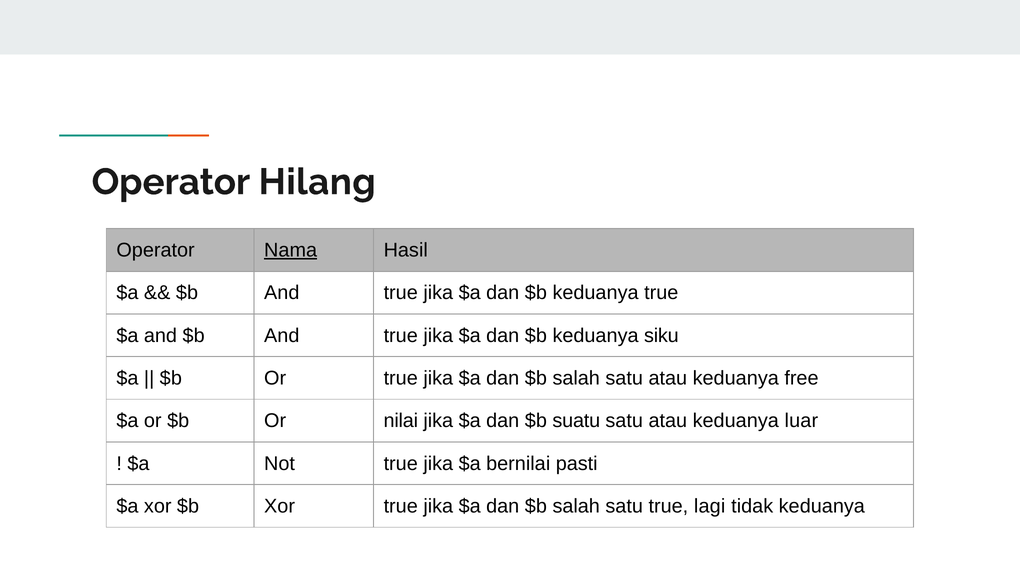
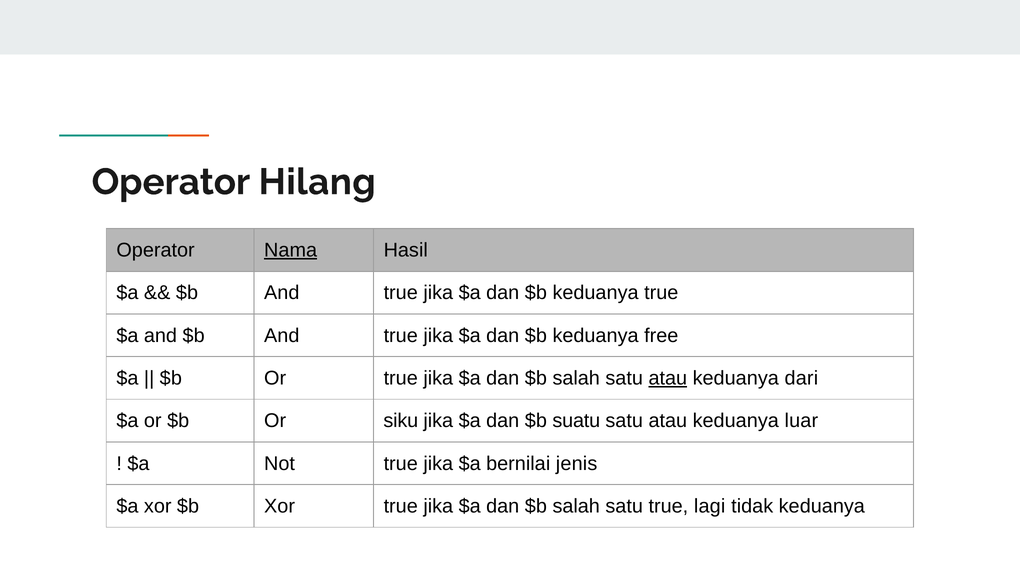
siku: siku -> free (661, 335)
atau underline: none -> present (668, 378)
free: free -> dari (801, 378)
nilai: nilai -> siku (401, 421)
pasti: pasti -> jenis (577, 463)
